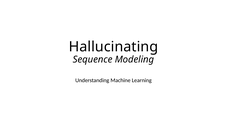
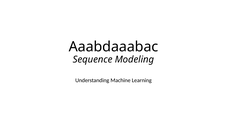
Hallucinating: Hallucinating -> Aaabdaaabac (113, 47)
